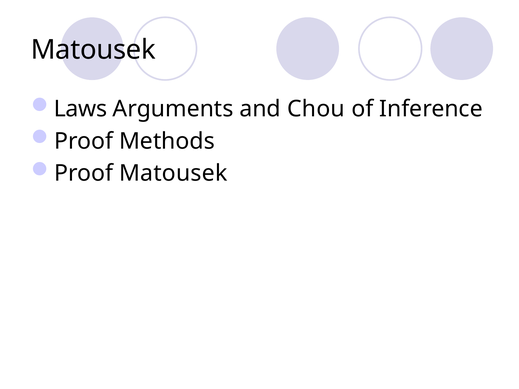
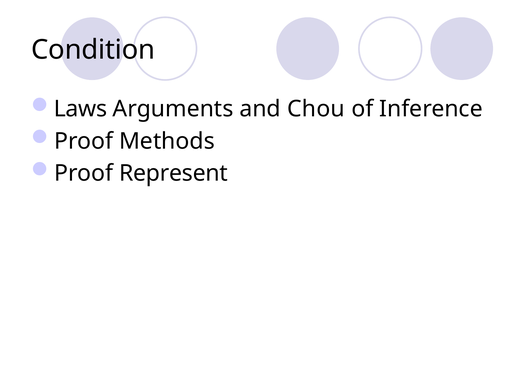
Matousek: Matousek -> Condition (93, 50)
Proof Matousek: Matousek -> Represent (173, 173)
